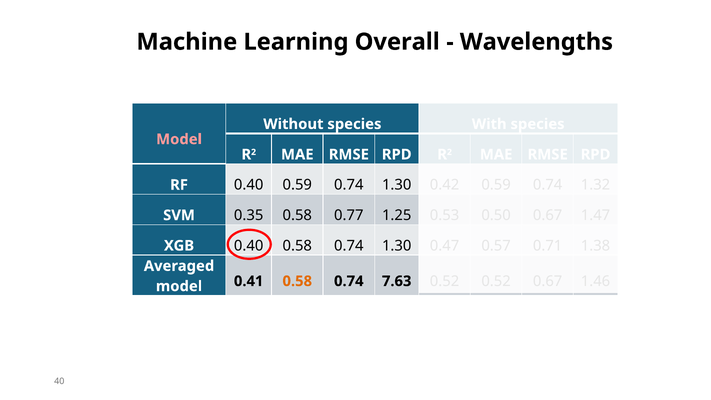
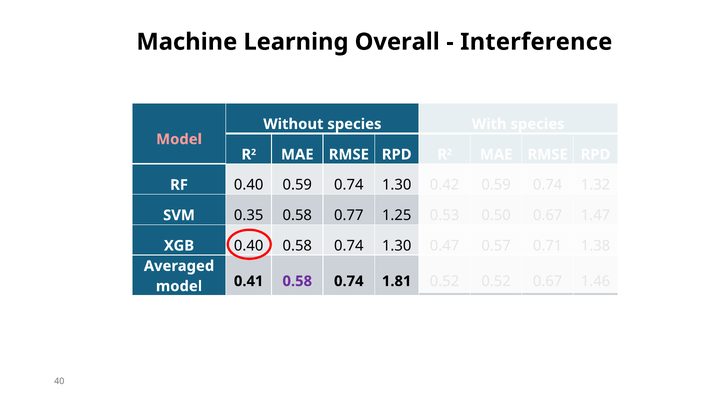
Wavelengths: Wavelengths -> Interference (536, 42)
0.58 colour: orange -> purple (297, 281)
7.63: 7.63 -> 1.81 (397, 281)
